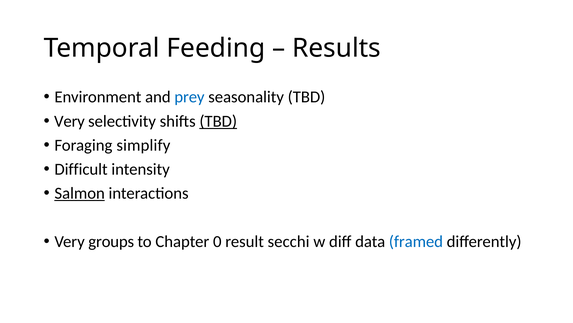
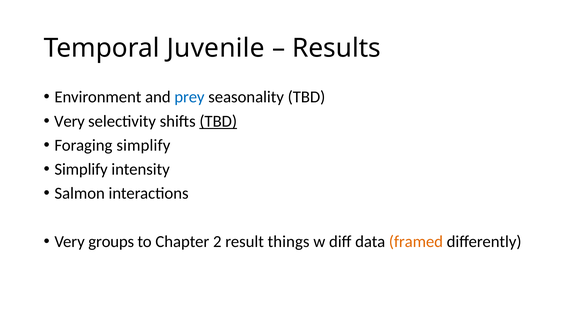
Feeding: Feeding -> Juvenile (216, 48)
Difficult: Difficult -> Simplify (81, 169)
Salmon underline: present -> none (80, 193)
0: 0 -> 2 (217, 241)
secchi: secchi -> things (289, 241)
framed colour: blue -> orange (416, 241)
